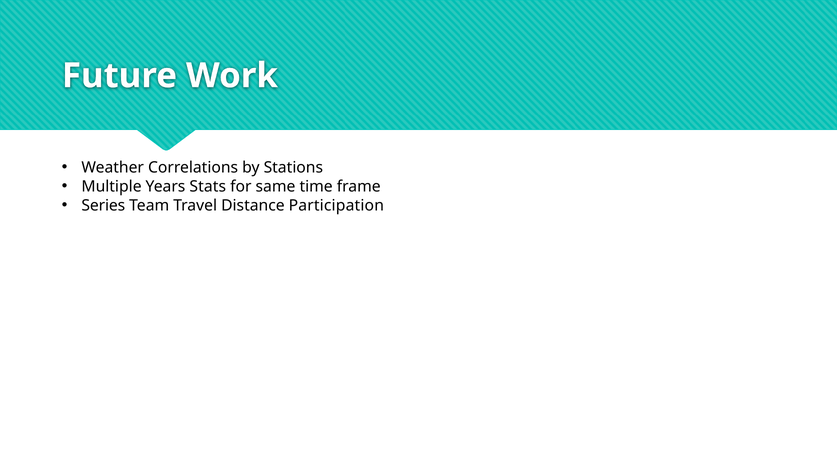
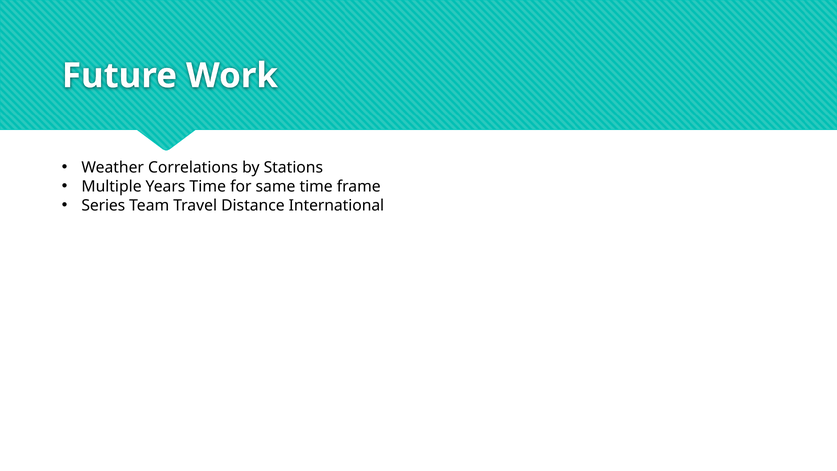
Years Stats: Stats -> Time (208, 186)
Participation: Participation -> International (336, 205)
